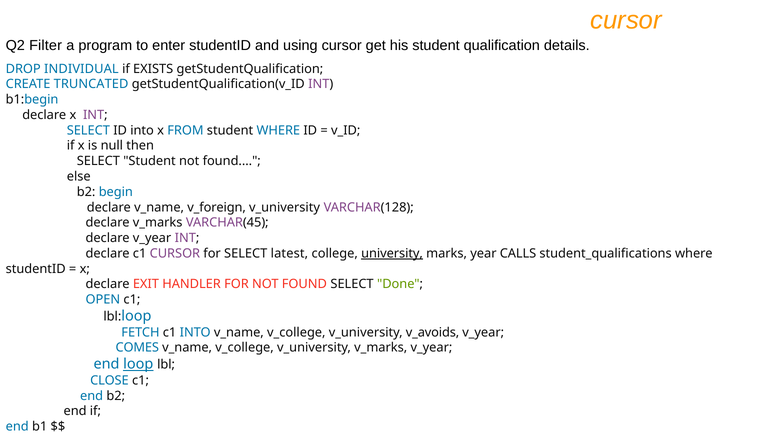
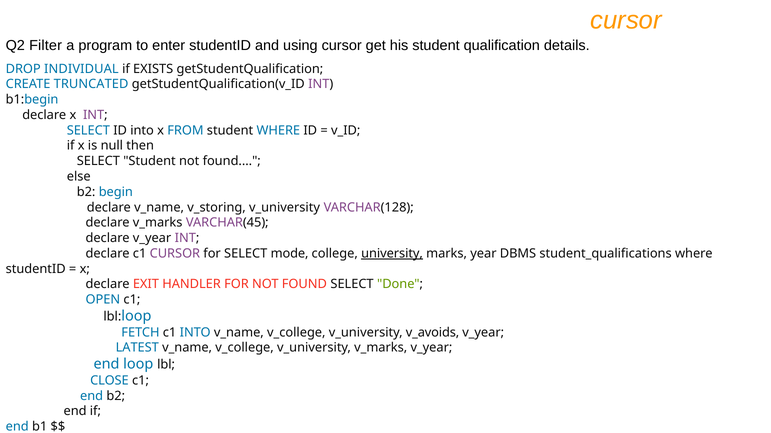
v_foreign: v_foreign -> v_storing (217, 208)
latest: latest -> mode (290, 254)
CALLS: CALLS -> DBMS (518, 254)
COMES: COMES -> LATEST (137, 348)
loop underline: present -> none (138, 365)
